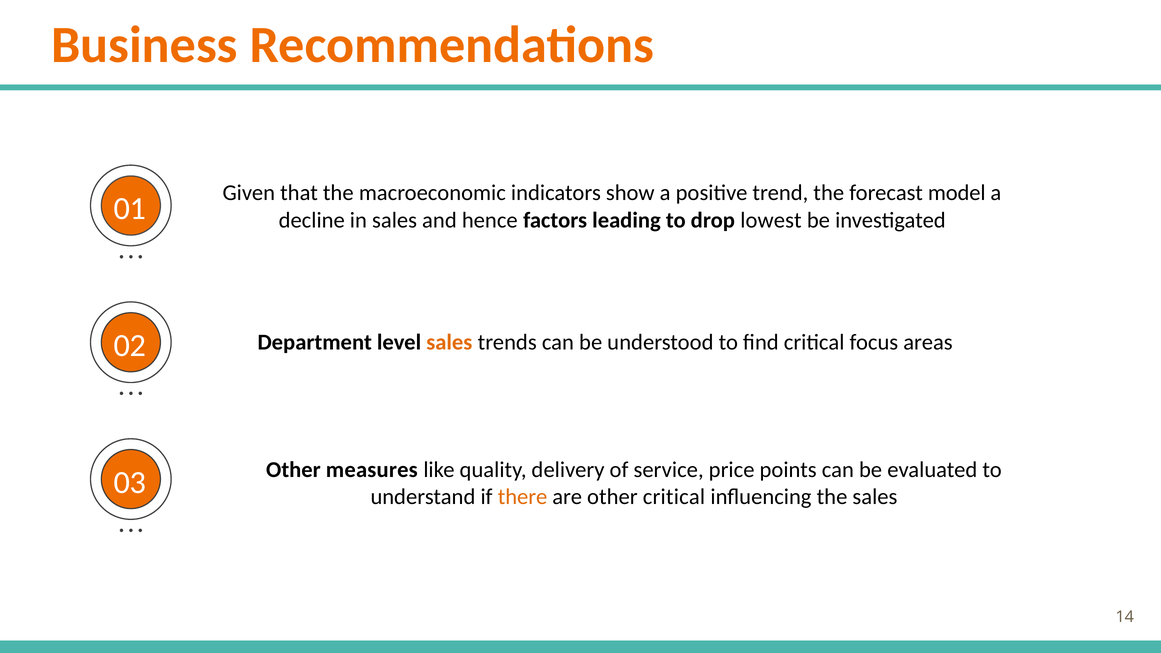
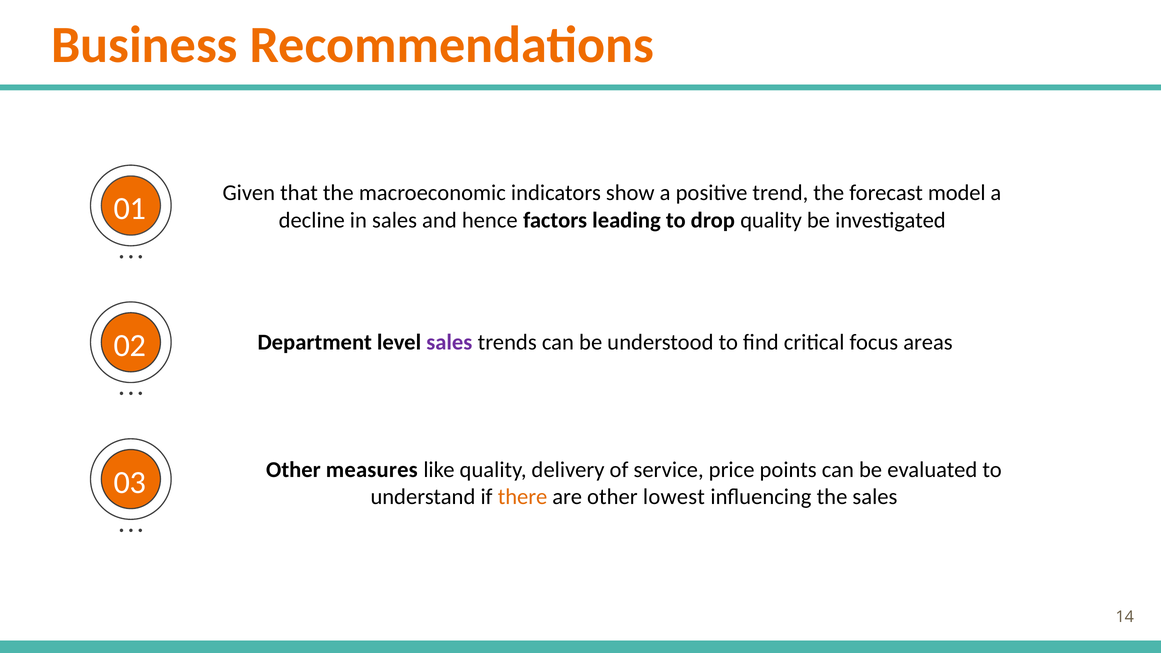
drop lowest: lowest -> quality (771, 220)
sales colour: orange -> purple (449, 342)
other critical: critical -> lowest (674, 497)
